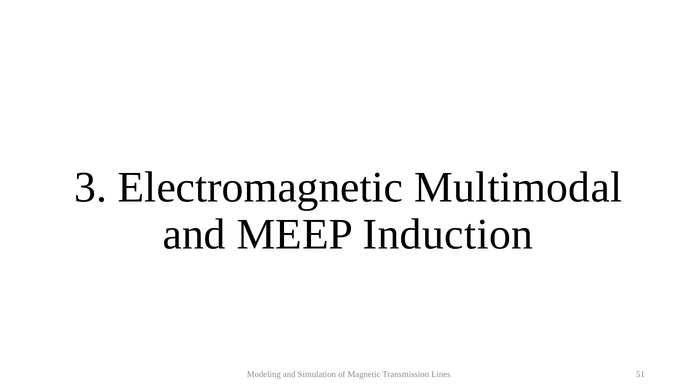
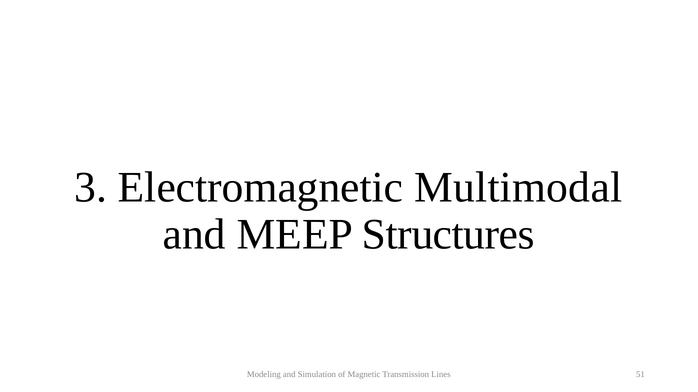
Induction: Induction -> Structures (448, 235)
